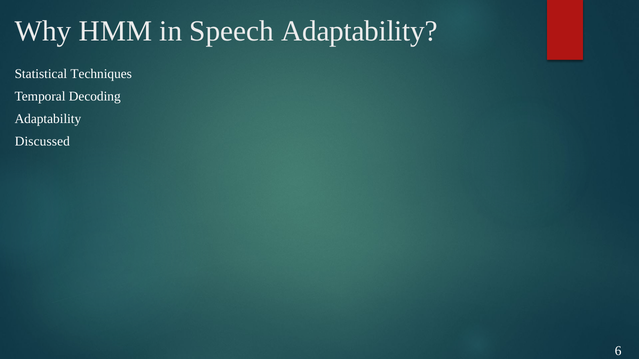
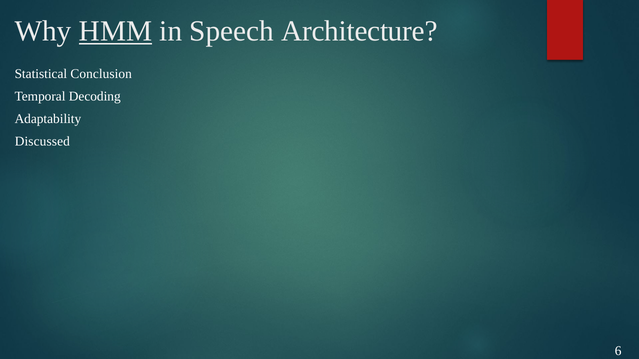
HMM underline: none -> present (115, 31)
Speech Adaptability: Adaptability -> Architecture (359, 31)
Techniques: Techniques -> Conclusion (101, 74)
